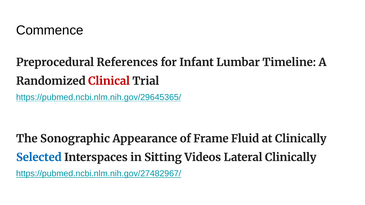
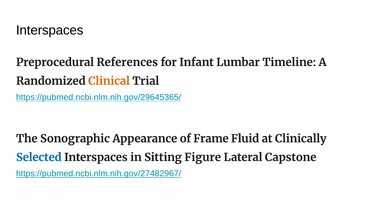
Commence: Commence -> Interspaces (50, 30)
Clinical colour: red -> orange (109, 81)
Videos: Videos -> Figure (203, 158)
Lateral Clinically: Clinically -> Capstone (291, 158)
